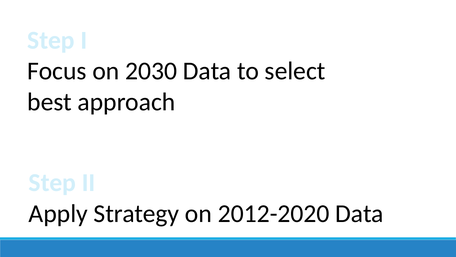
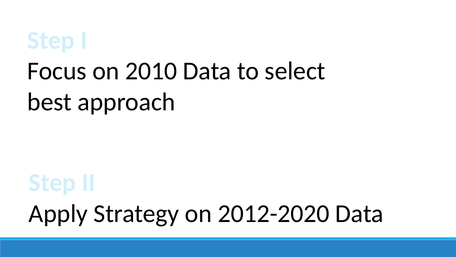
2030: 2030 -> 2010 (151, 71)
